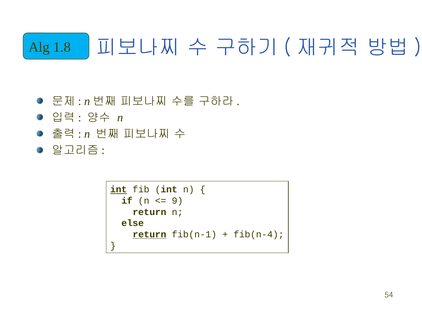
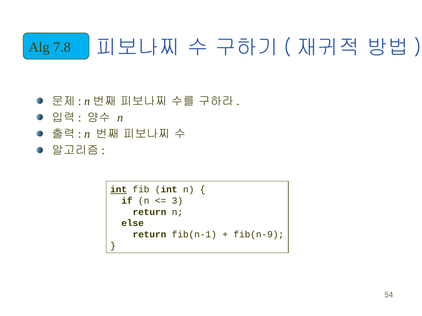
1.8: 1.8 -> 7.8 (62, 47)
9: 9 -> 3 (177, 201)
return underline: present -> none (149, 235)
fib(n-4: fib(n-4 -> fib(n-9 (259, 235)
